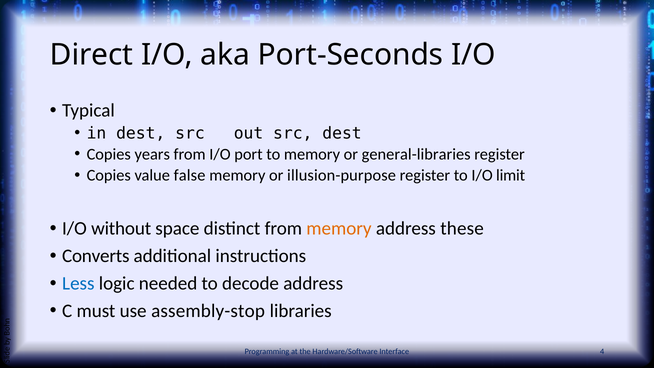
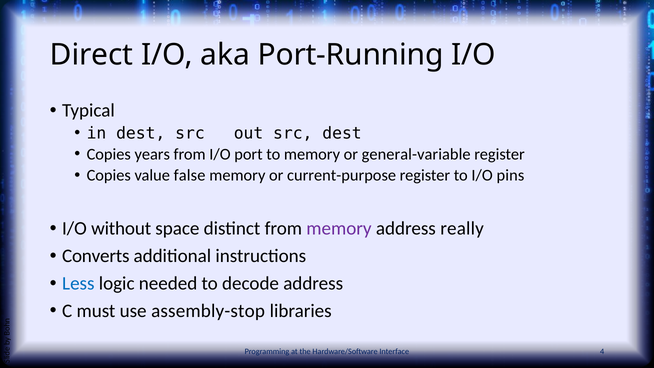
Port-Seconds: Port-Seconds -> Port-Running (351, 55)
general-libraries: general-libraries -> general-variable (416, 154)
illusion-purpose: illusion-purpose -> current-purpose (342, 175)
limit: limit -> pins (510, 175)
memory colour: orange -> purple (339, 229)
these: these -> really (462, 229)
